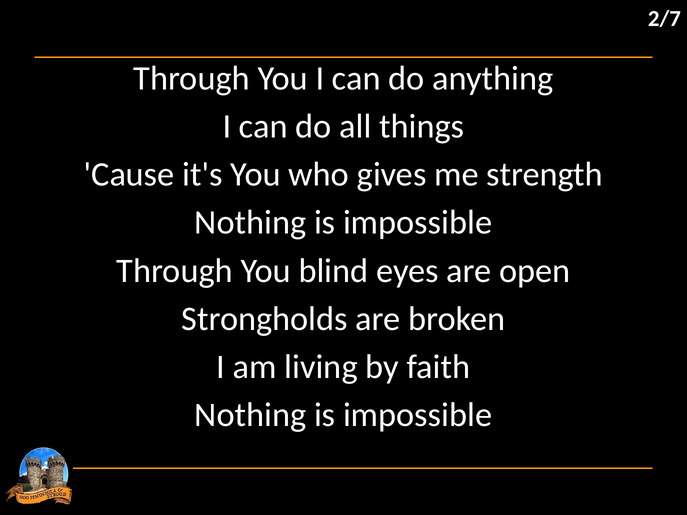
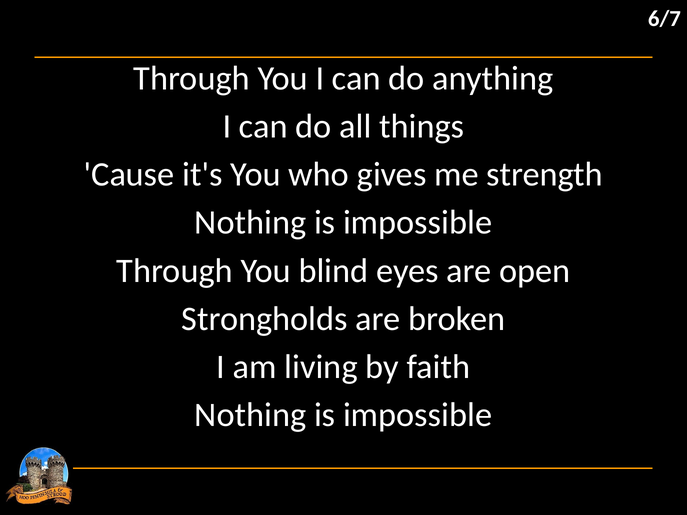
2/7: 2/7 -> 6/7 (664, 19)
